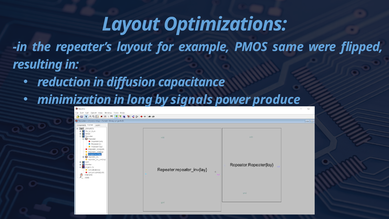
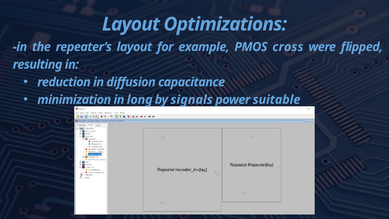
same: same -> cross (288, 47)
produce: produce -> suitable (276, 100)
